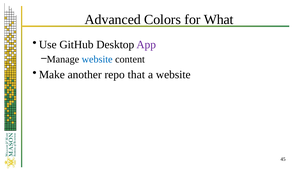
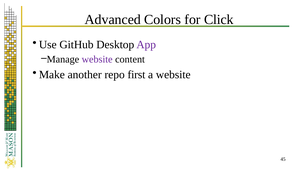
What: What -> Click (219, 20)
website colour: blue -> purple (97, 60)
that: that -> first (136, 75)
